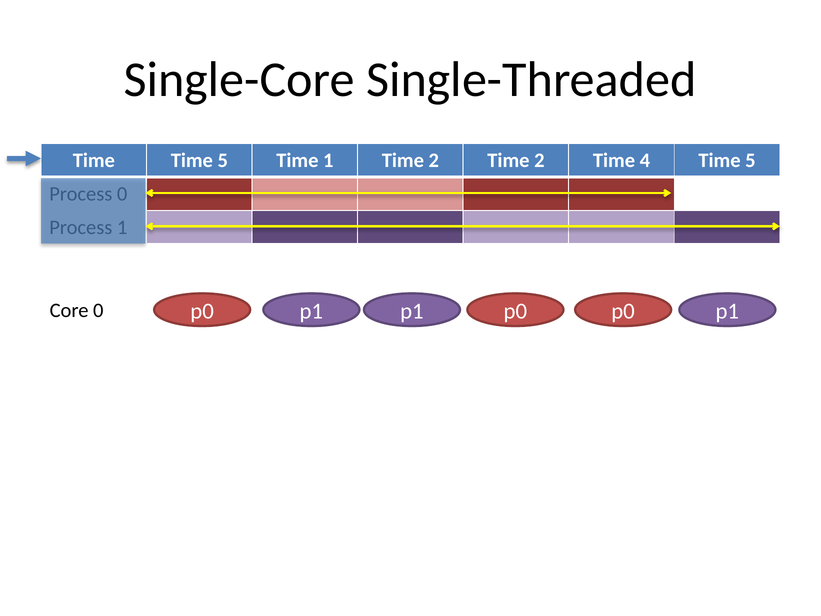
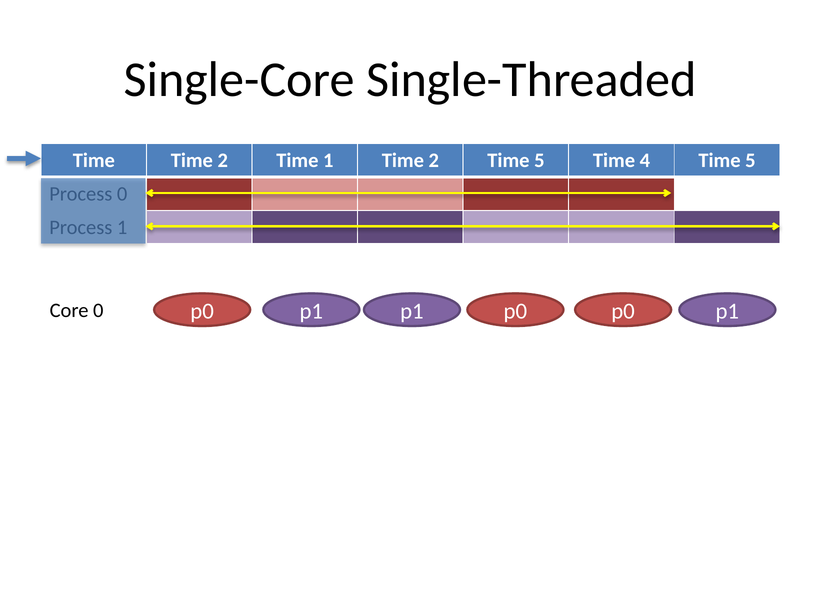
Time Time 5: 5 -> 2 (223, 161)
2 Time 2: 2 -> 5 (539, 161)
